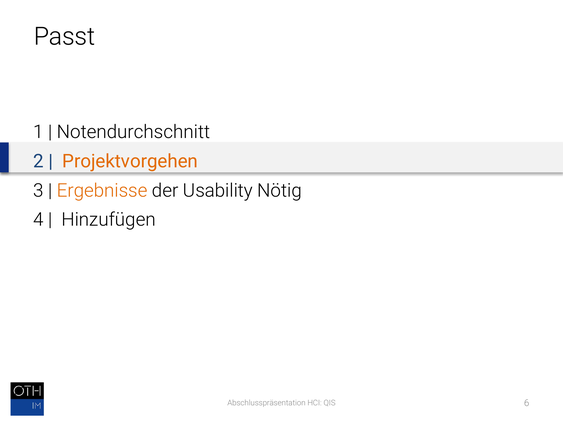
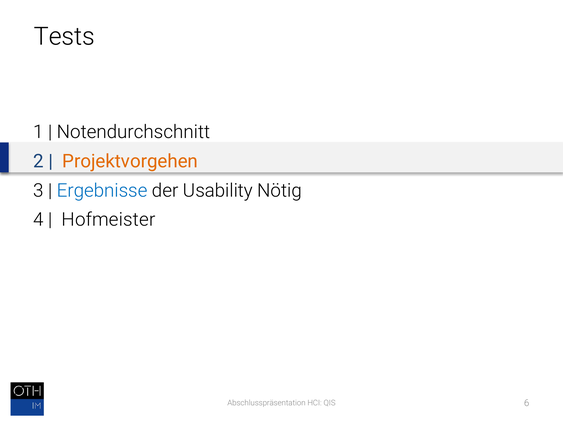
Passt: Passt -> Tests (64, 36)
Ergebnisse colour: orange -> blue (102, 191)
Hinzufügen: Hinzufügen -> Hofmeister (108, 220)
